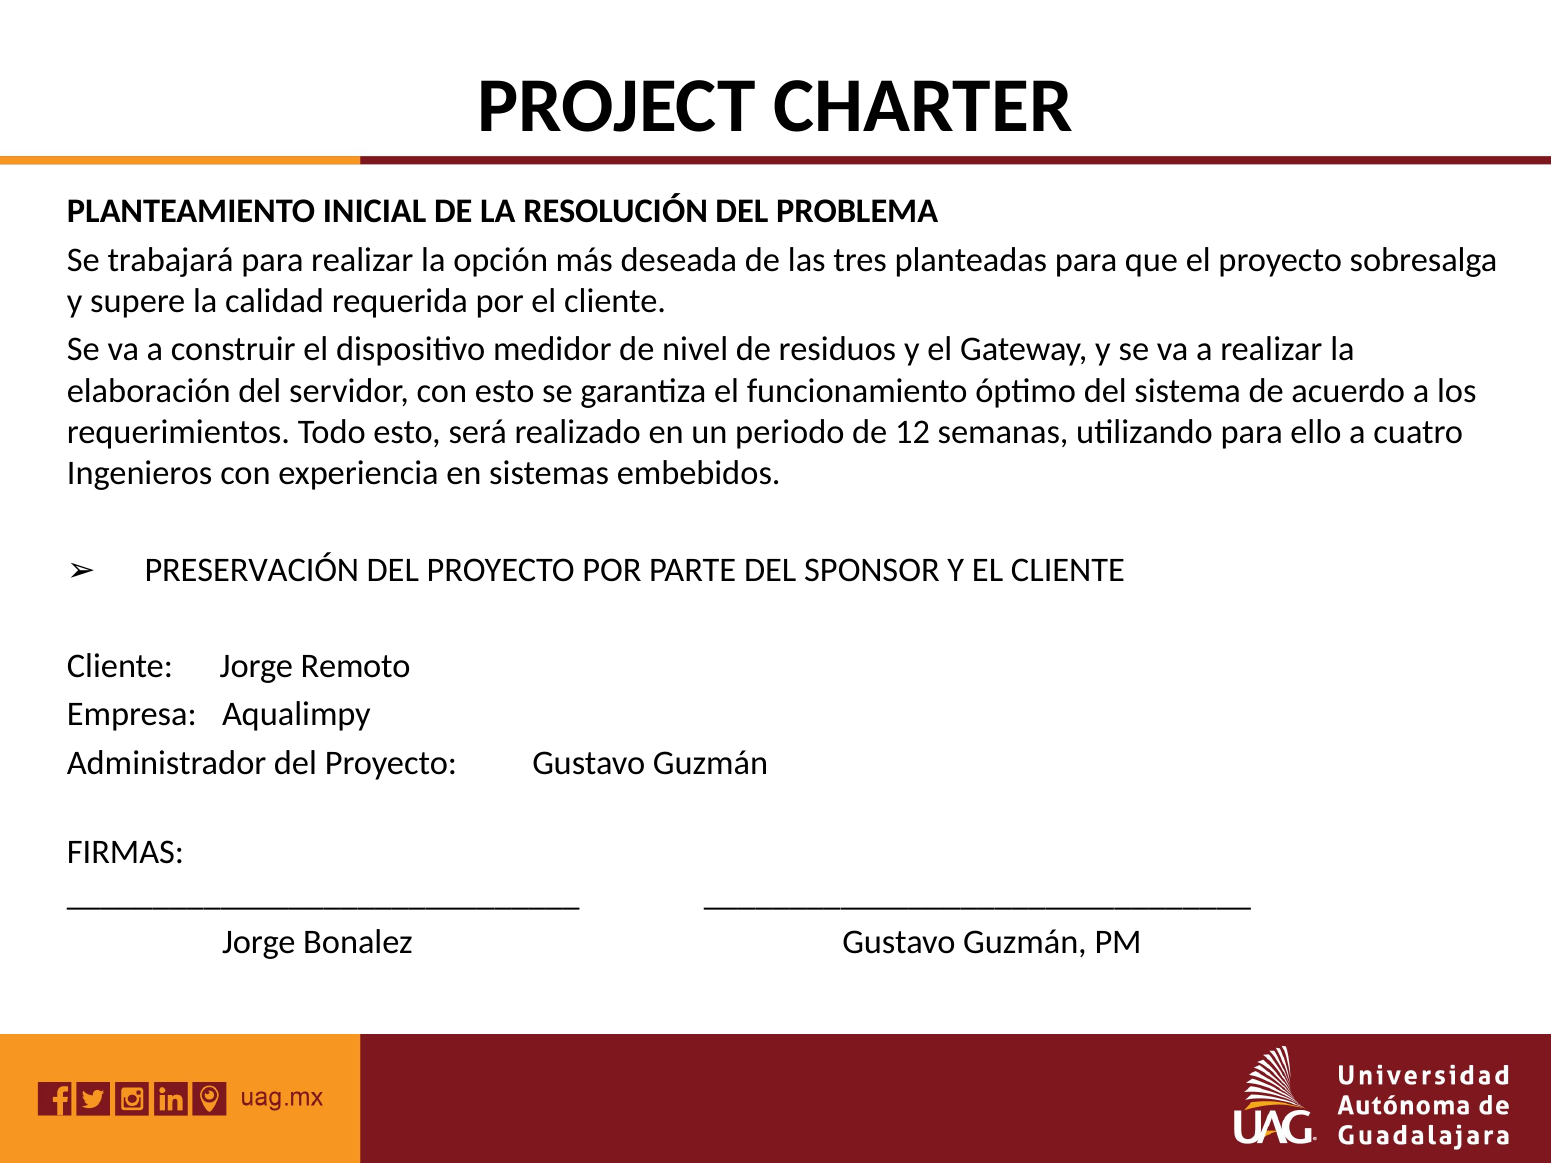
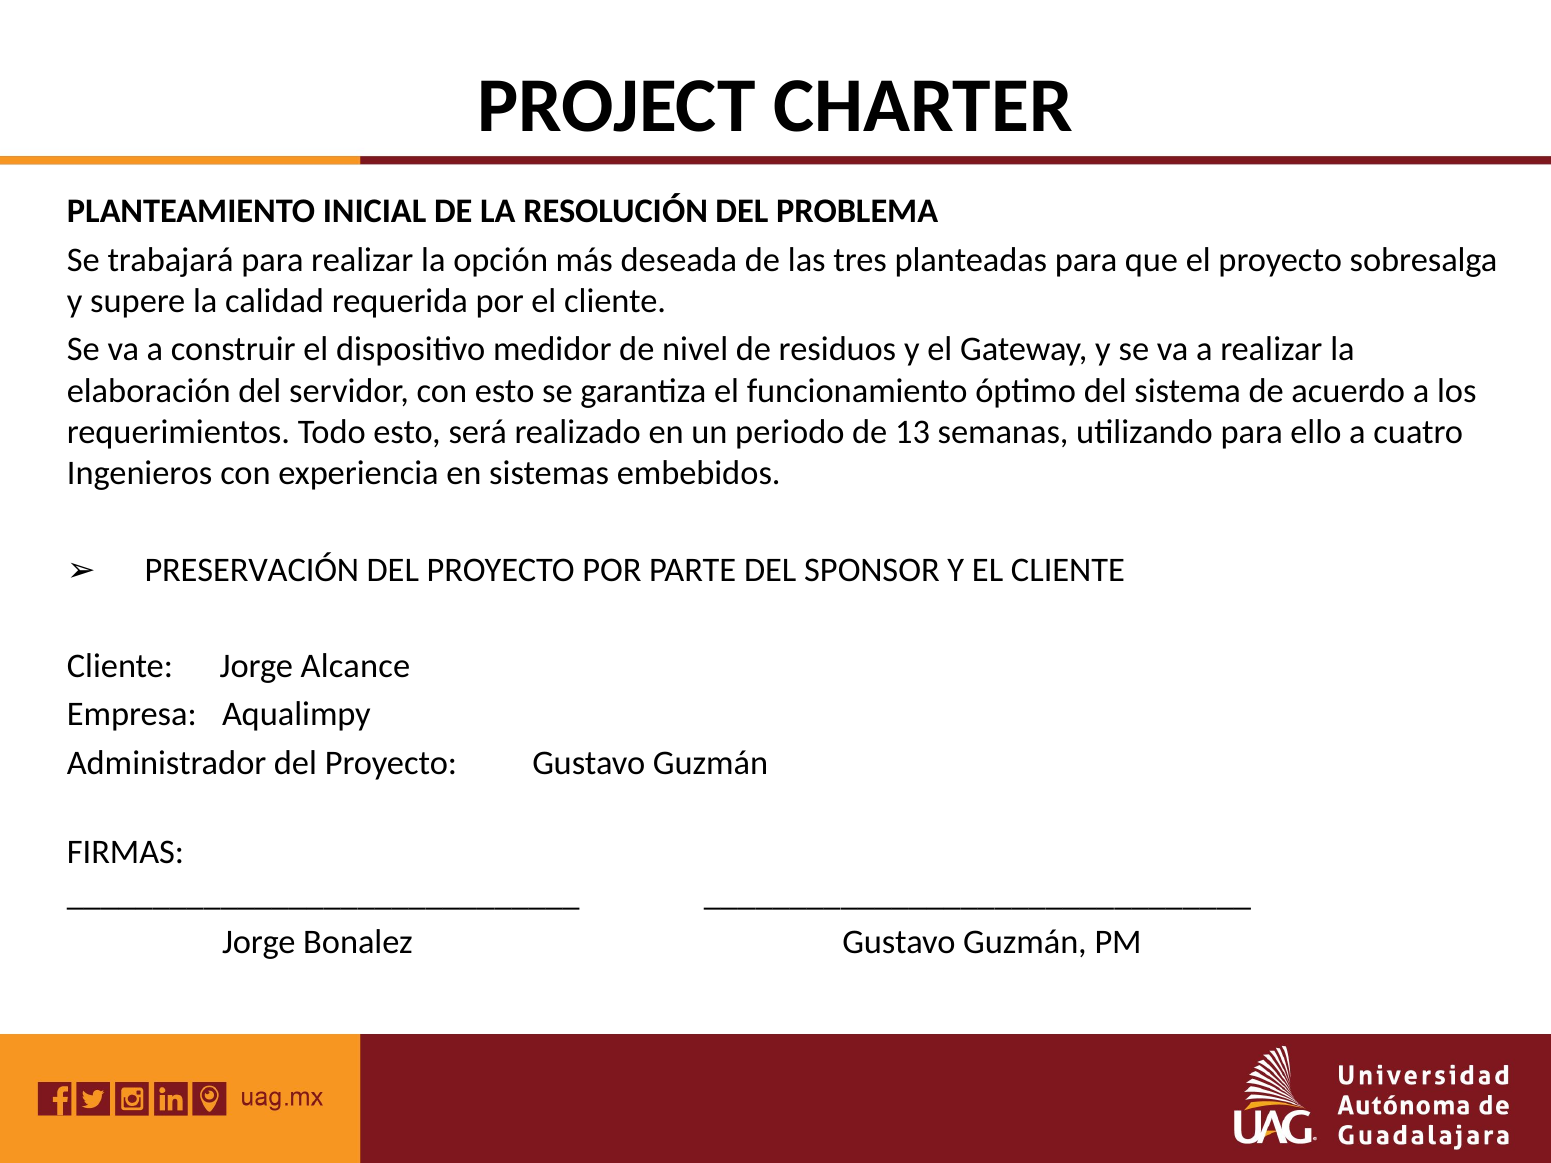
12: 12 -> 13 (912, 432)
Remoto: Remoto -> Alcance (355, 666)
